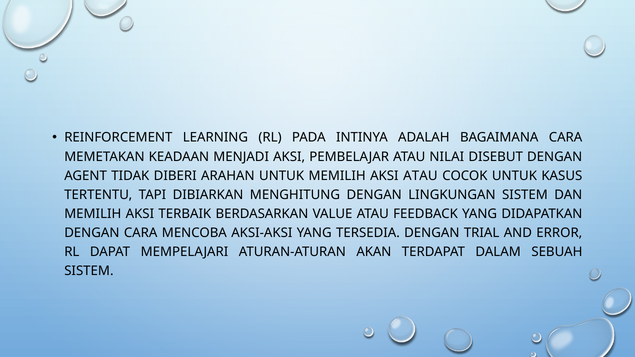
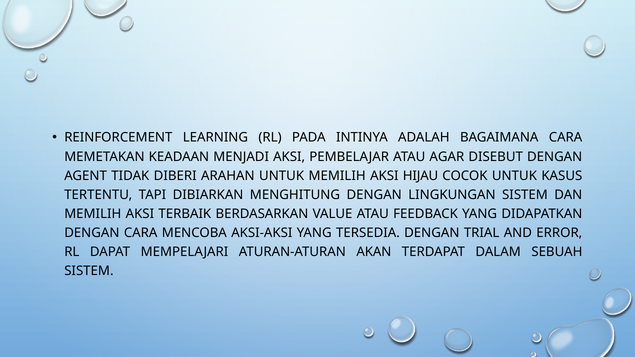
NILAI: NILAI -> AGAR (447, 157)
AKSI ATAU: ATAU -> HIJAU (421, 176)
